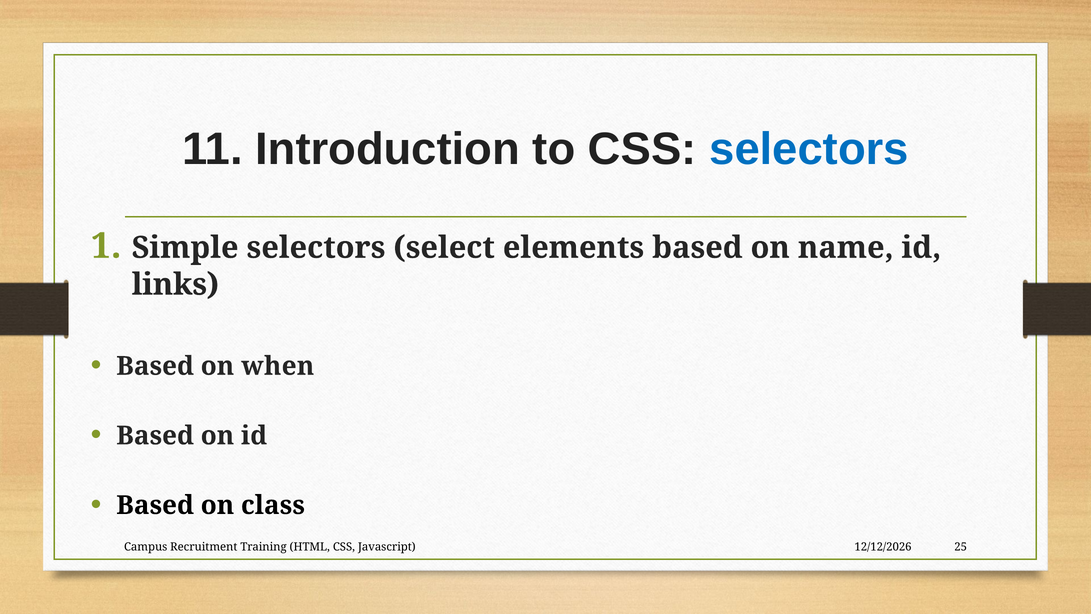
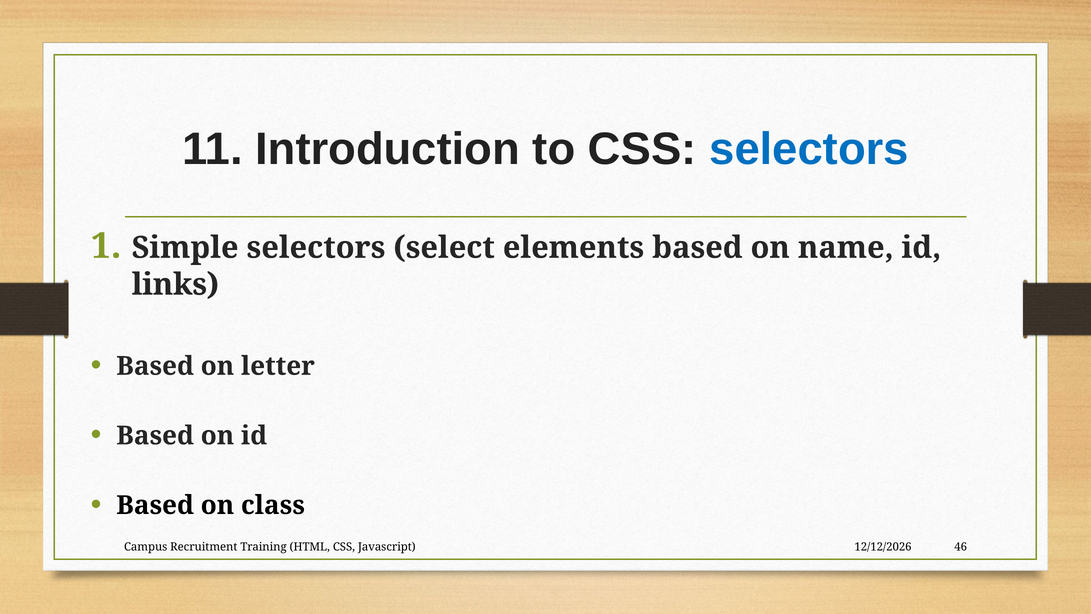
when: when -> letter (278, 366)
25: 25 -> 46 (961, 547)
